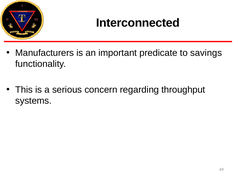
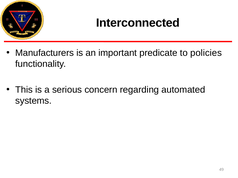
savings: savings -> policies (206, 53)
throughput: throughput -> automated (183, 90)
